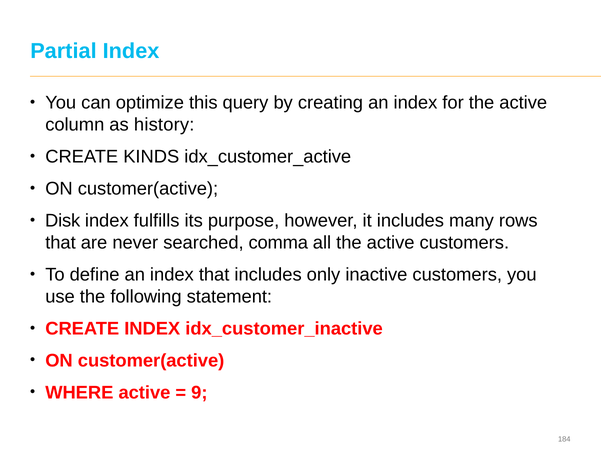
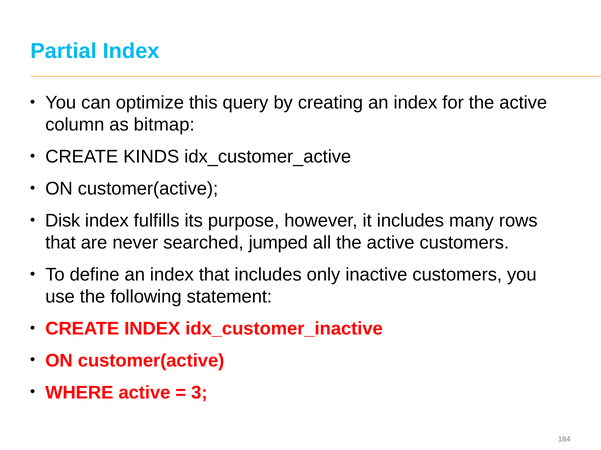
history: history -> bitmap (164, 125)
comma: comma -> jumped (278, 243)
9: 9 -> 3 (199, 393)
